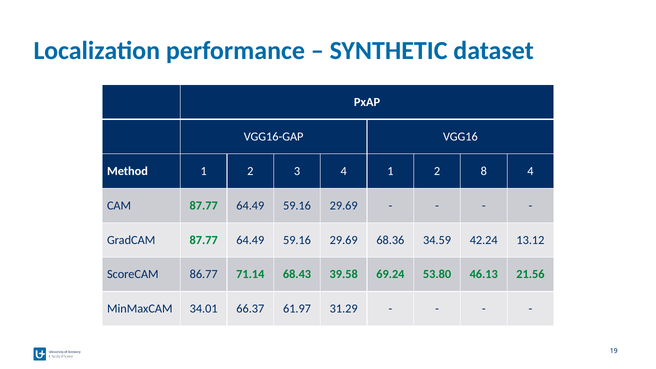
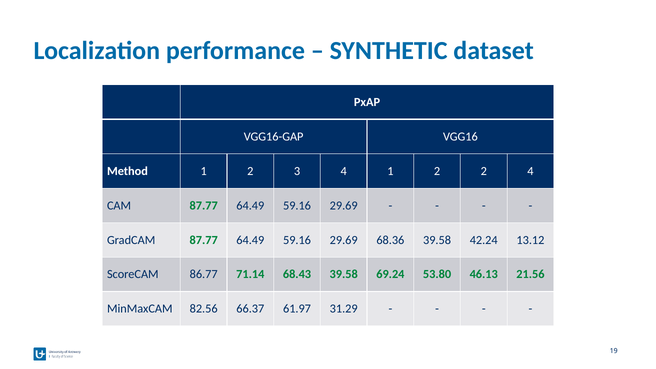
2 8: 8 -> 2 (484, 171)
68.36 34.59: 34.59 -> 39.58 (437, 240)
34.01: 34.01 -> 82.56 (204, 309)
